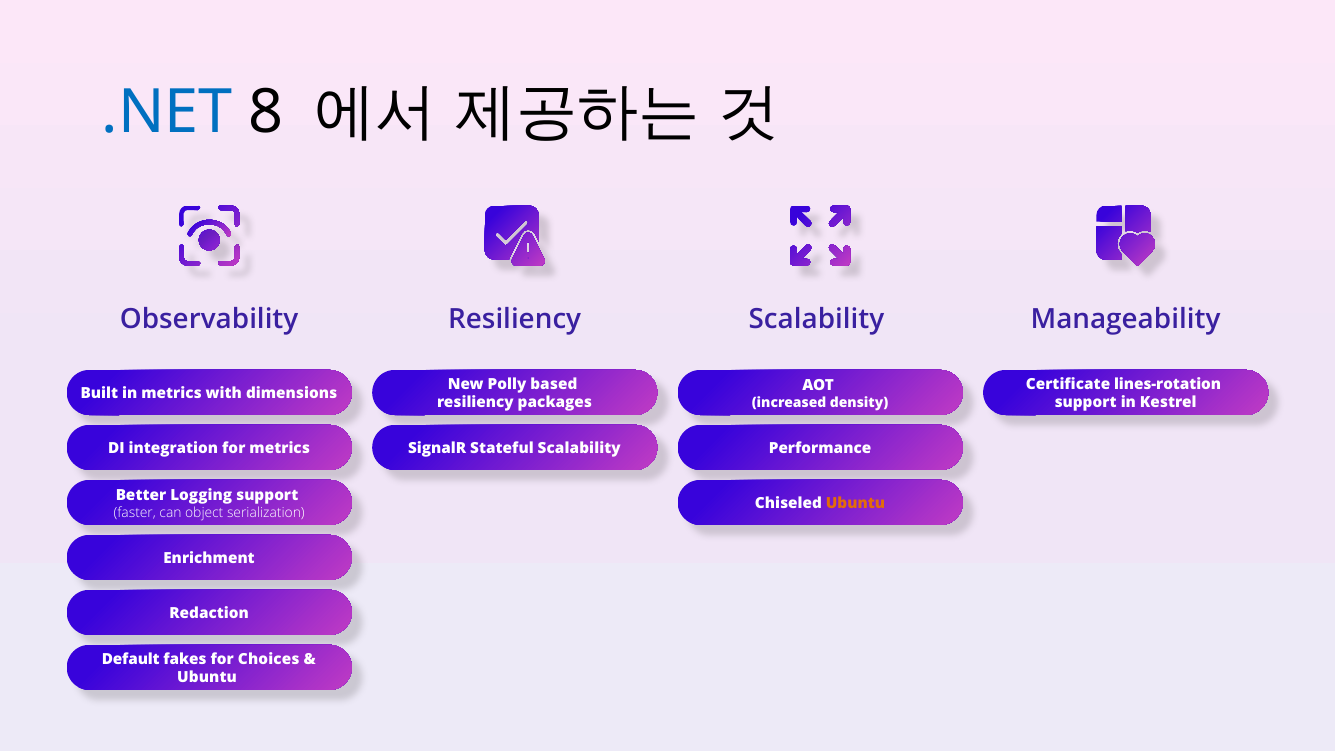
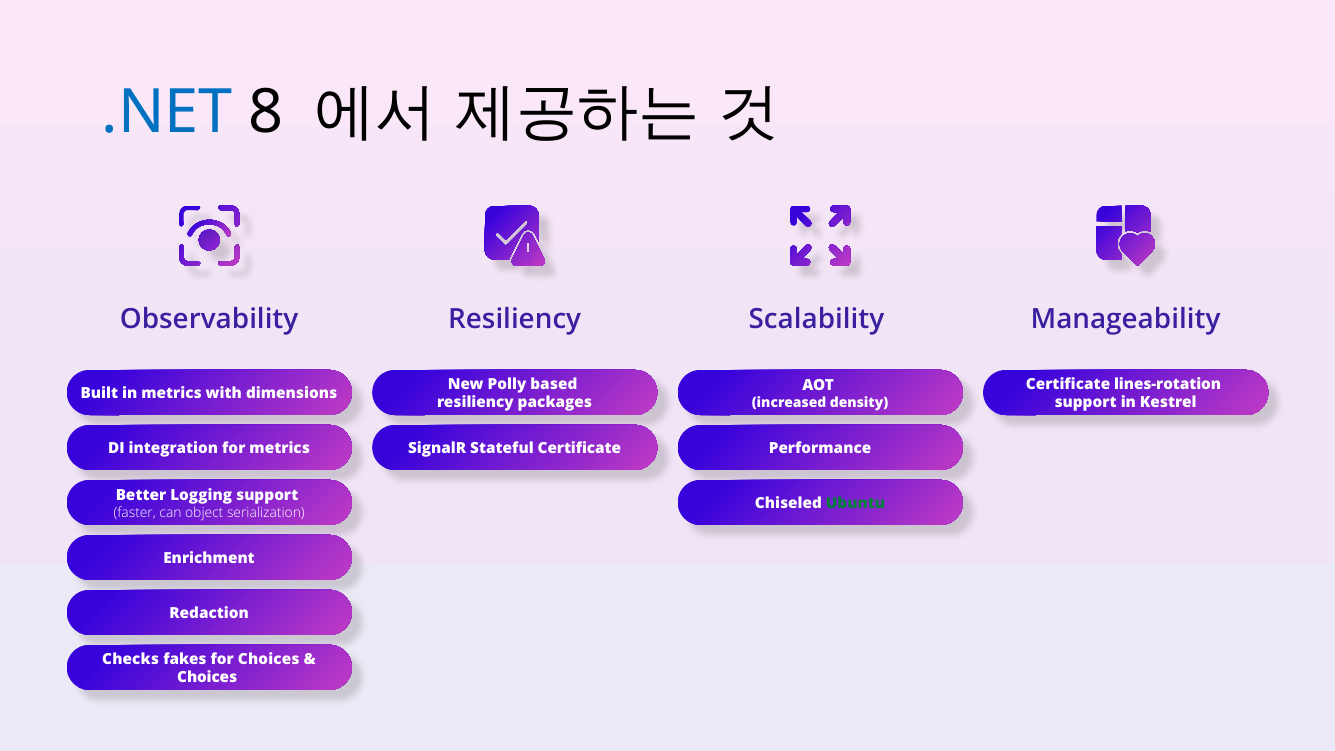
Stateful Scalability: Scalability -> Certificate (579, 448)
Ubuntu colour: orange -> green (856, 503)
Default: Default -> Checks (131, 659)
Ubuntu: Ubuntu -> Choices (207, 678)
